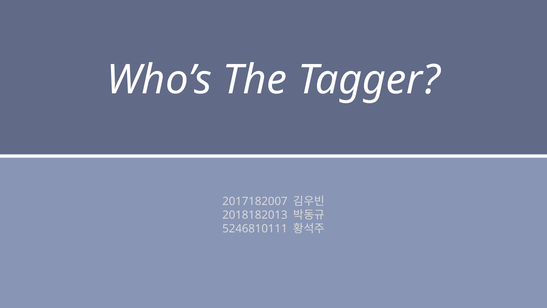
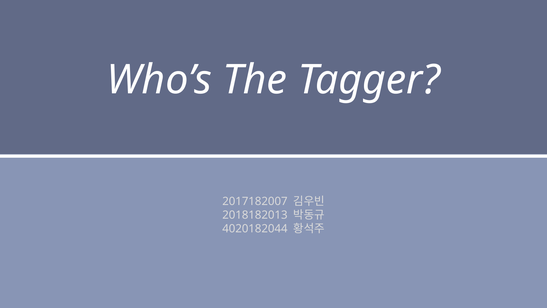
5246810111: 5246810111 -> 4020182044 (255, 228)
